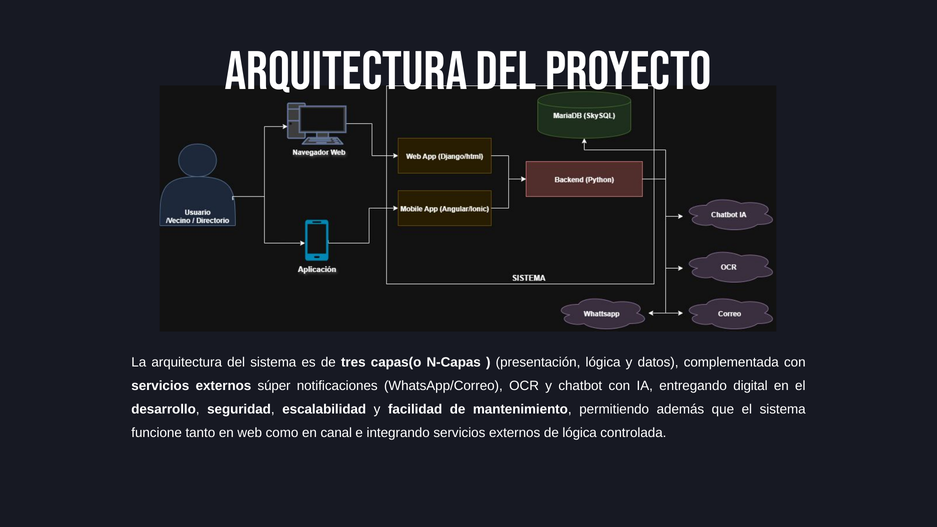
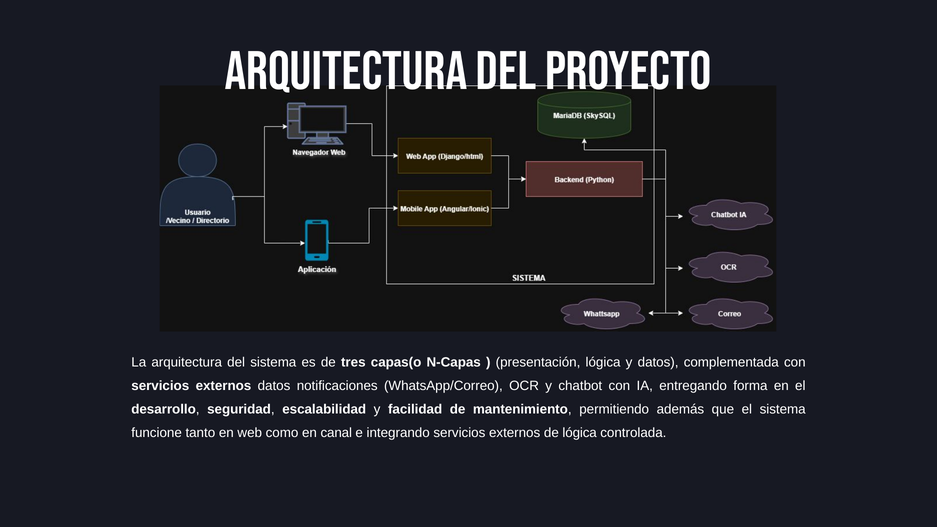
externos súper: súper -> datos (274, 386)
digital: digital -> forma (750, 386)
